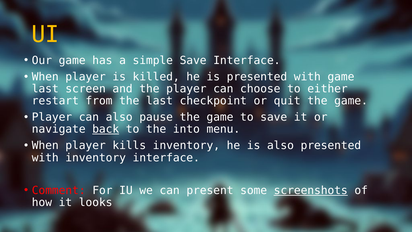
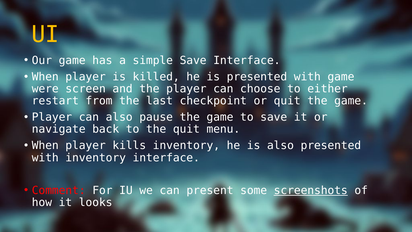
last: last -> were (45, 89)
back underline: present -> none (106, 129)
the into: into -> quit (186, 129)
